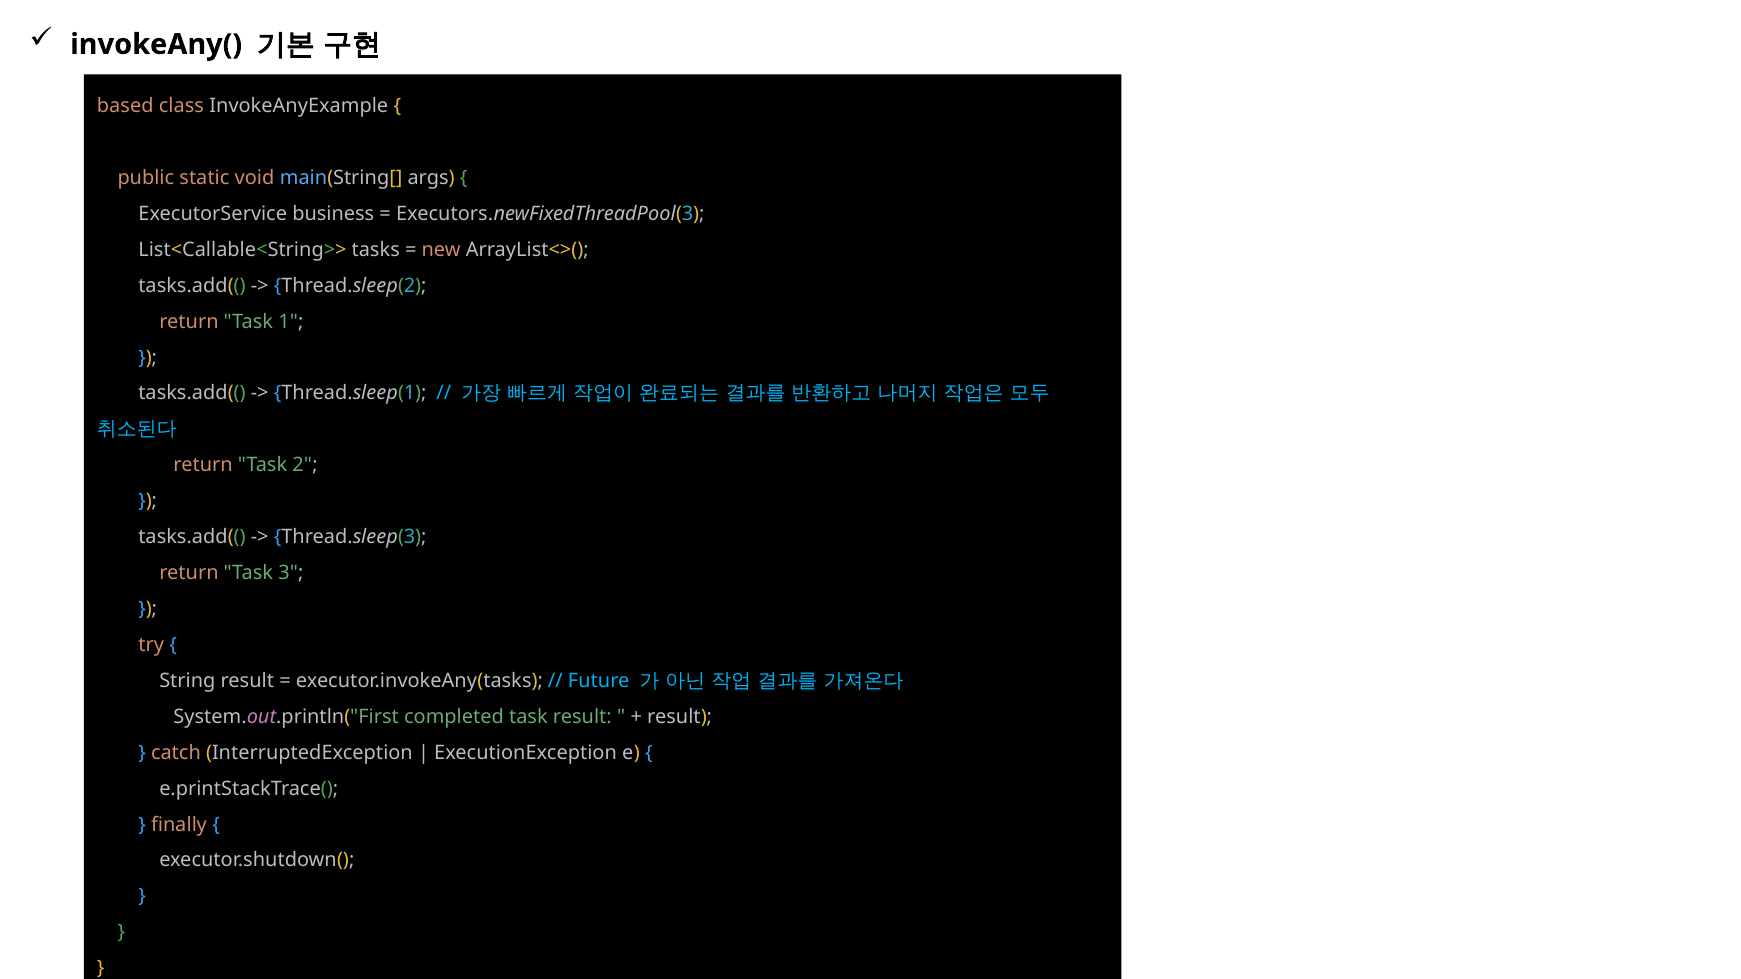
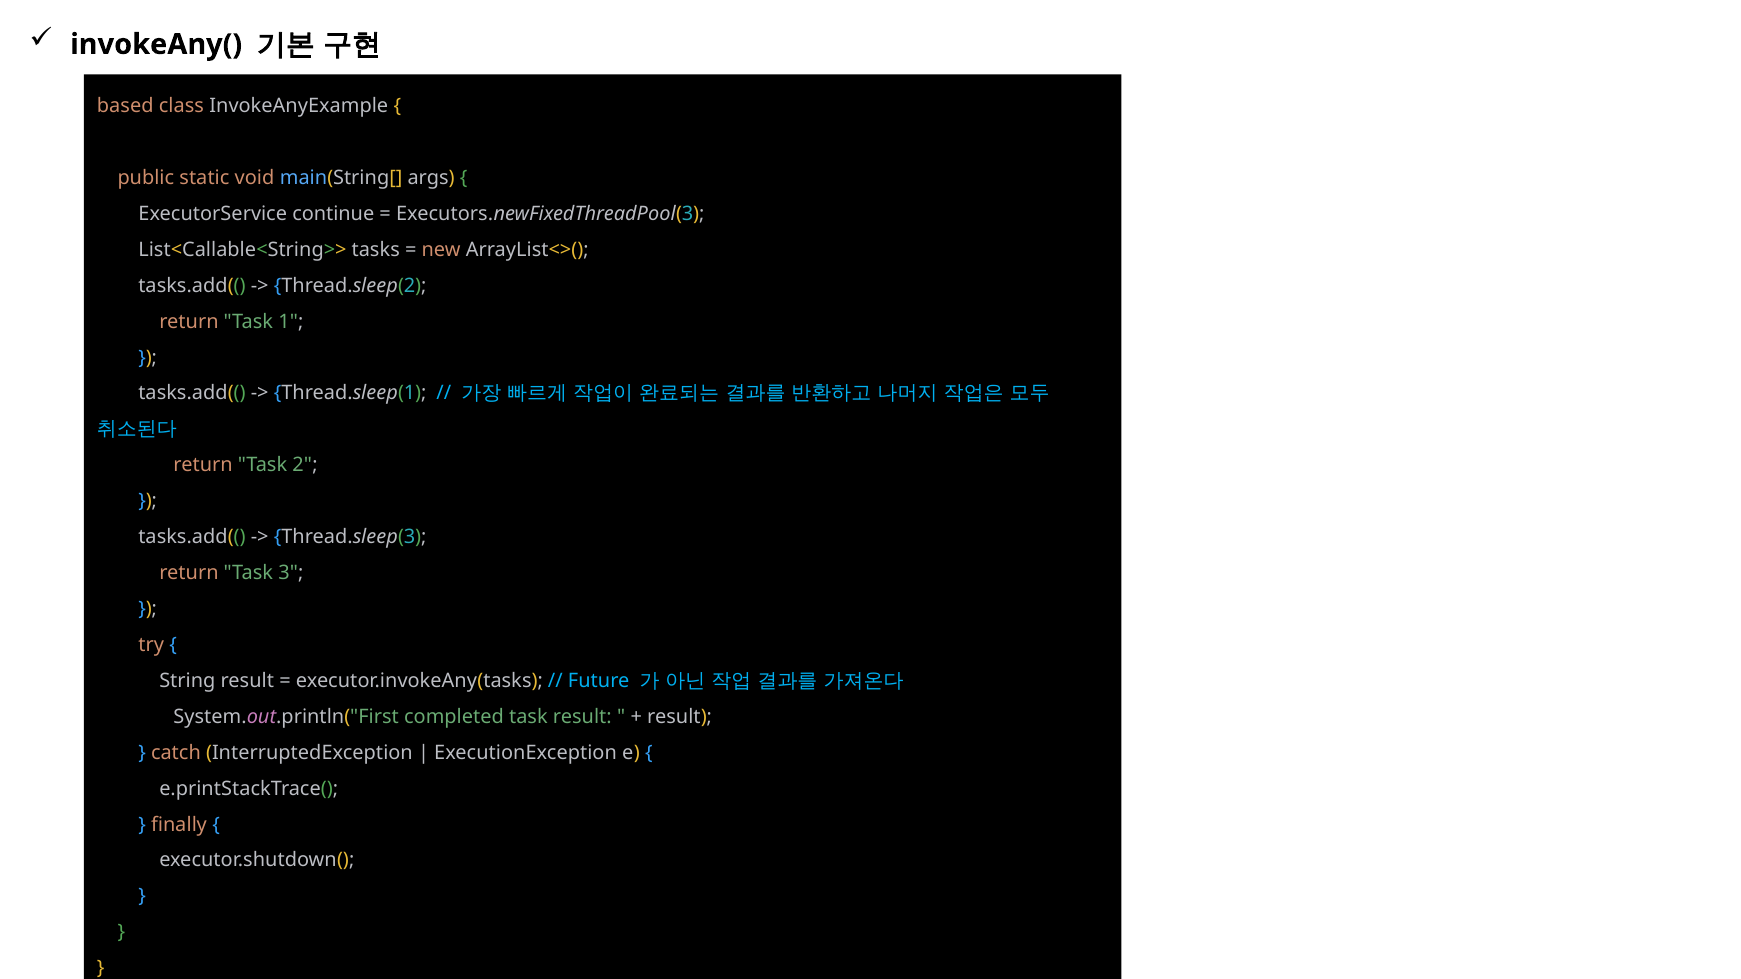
business: business -> continue (333, 214)
